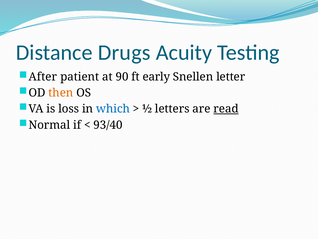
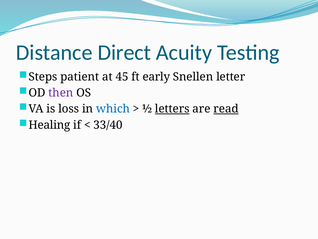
Drugs: Drugs -> Direct (124, 53)
After: After -> Steps (43, 77)
90: 90 -> 45 (122, 77)
then colour: orange -> purple (61, 93)
letters underline: none -> present (172, 109)
Normal: Normal -> Healing (49, 125)
93/40: 93/40 -> 33/40 (108, 125)
